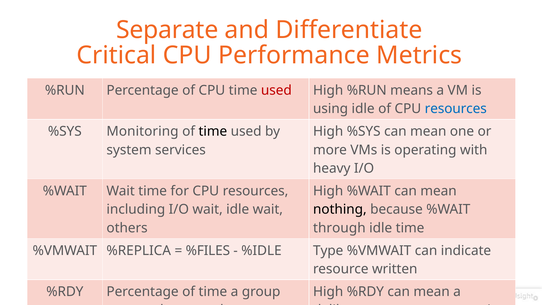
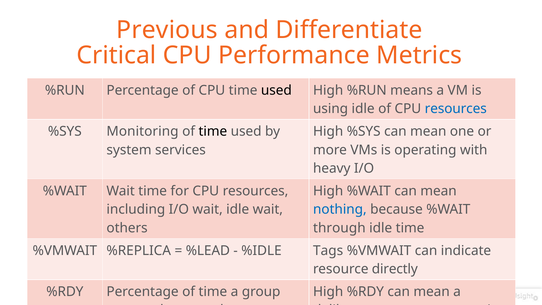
Separate: Separate -> Previous (167, 30)
used colour: red -> black (276, 90)
nothing colour: black -> blue (340, 209)
%FILES: %FILES -> %LEAD (208, 250)
Type: Type -> Tags (328, 250)
written: written -> directly (395, 269)
